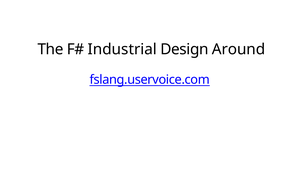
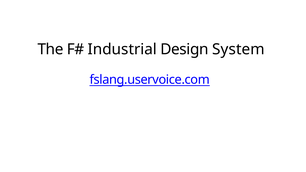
Around: Around -> System (238, 49)
